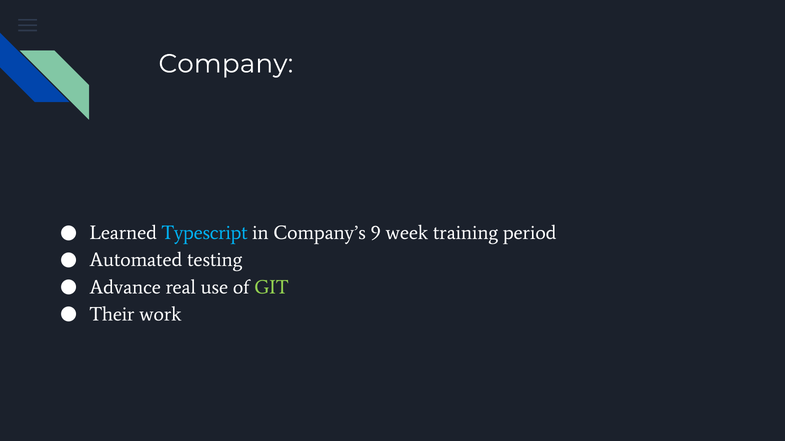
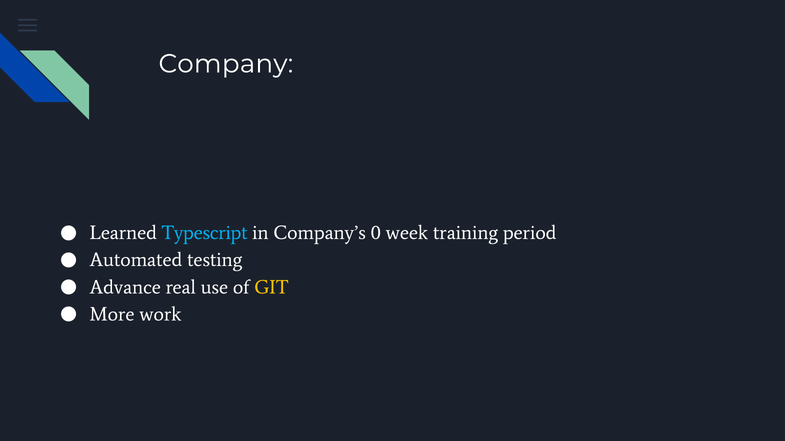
9: 9 -> 0 (376, 233)
GIT colour: light green -> yellow (271, 287)
Their: Their -> More (112, 315)
